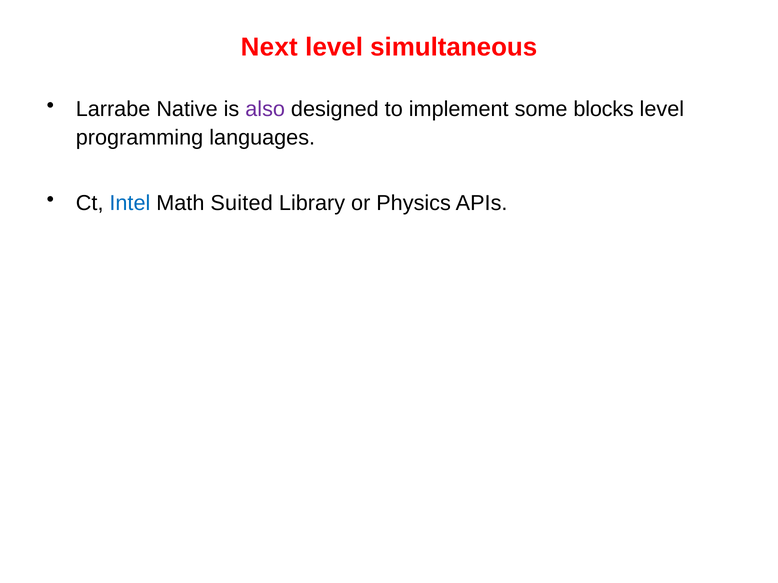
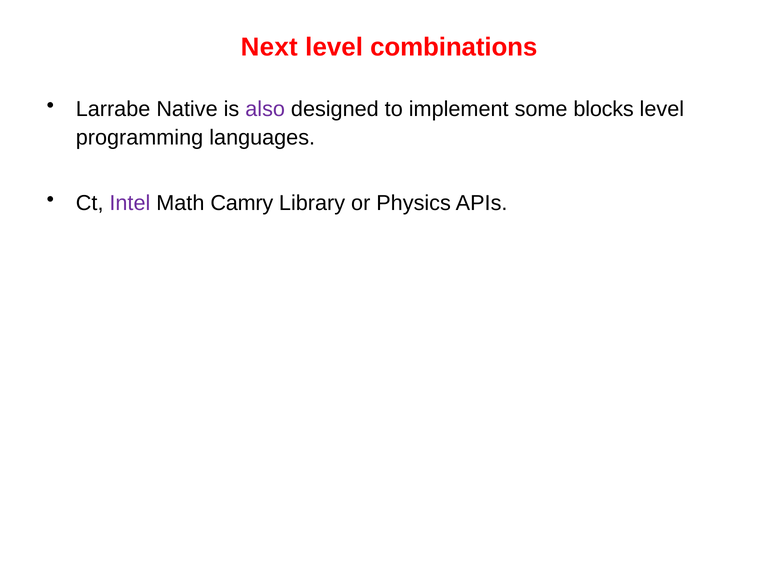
simultaneous: simultaneous -> combinations (454, 47)
Intel colour: blue -> purple (130, 203)
Suited: Suited -> Camry (242, 203)
